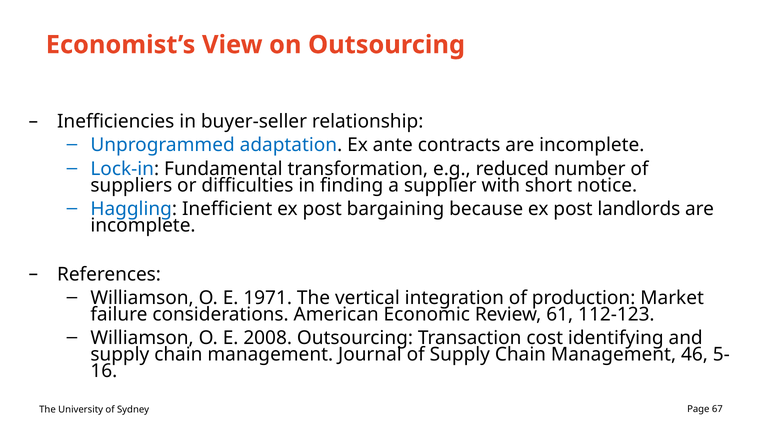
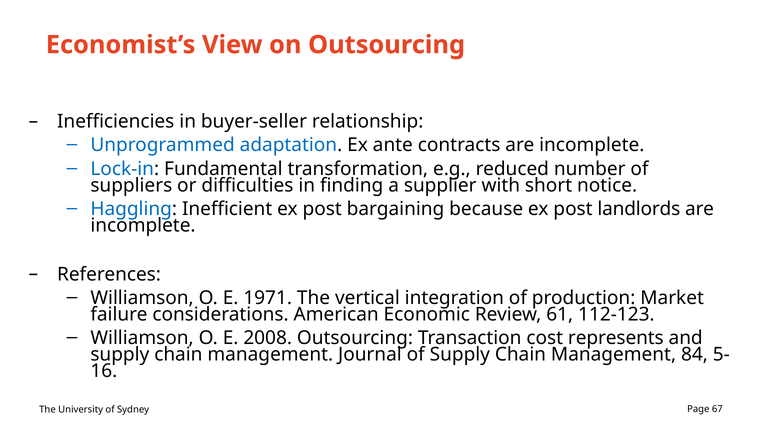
identifying: identifying -> represents (616, 338)
46: 46 -> 84 (694, 354)
